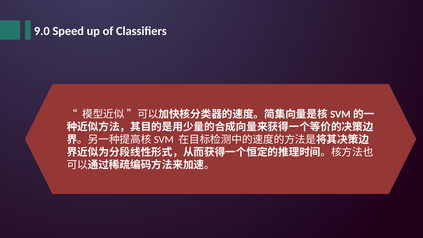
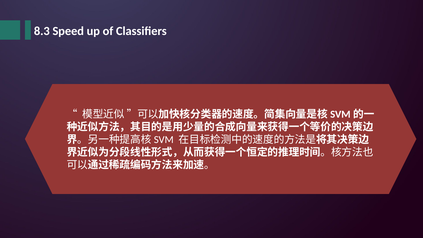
9.0: 9.0 -> 8.3 (42, 31)
